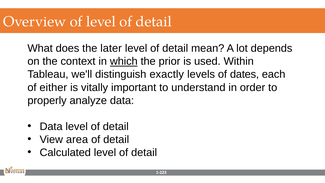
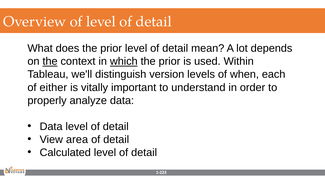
does the later: later -> prior (111, 48)
the underline: none -> present (50, 61)
exactly: exactly -> version (167, 74)
dates: dates -> when (244, 74)
